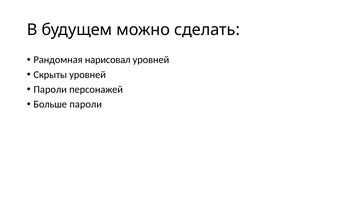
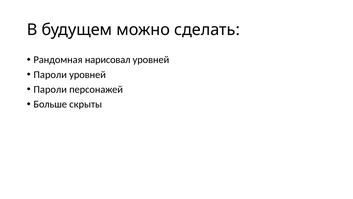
Скрыты: Скрыты -> Пароли (50, 74)
Больше пароли: пароли -> скрыты (86, 104)
